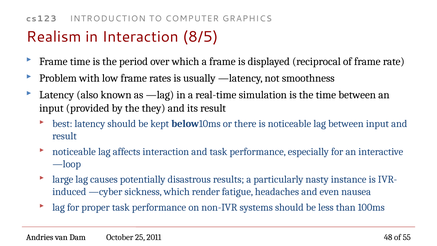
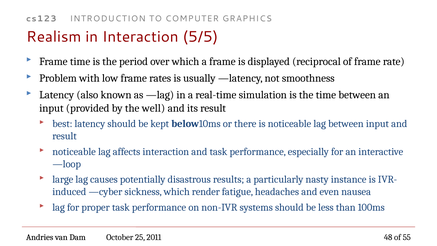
8/5: 8/5 -> 5/5 (200, 37)
they: they -> well (153, 108)
